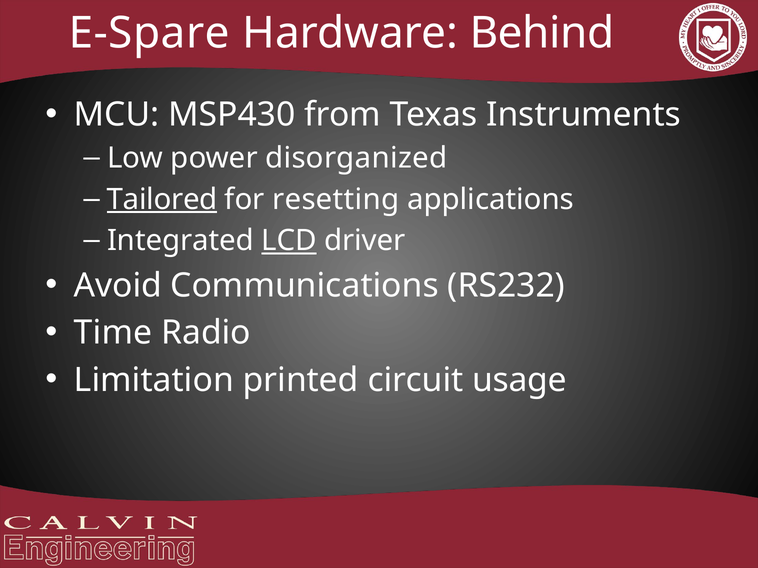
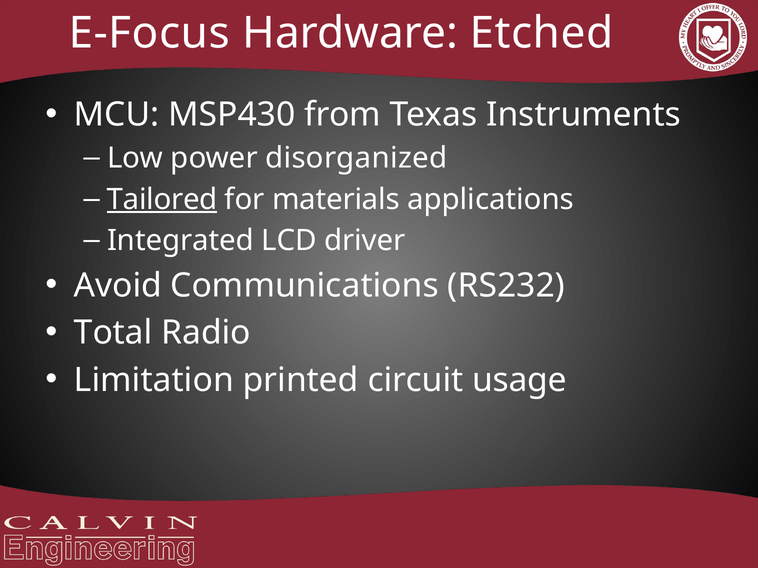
E-Spare: E-Spare -> E-Focus (149, 33)
Behind: Behind -> Etched (542, 33)
resetting: resetting -> materials (336, 200)
LCD underline: present -> none (289, 241)
Time: Time -> Total (113, 333)
